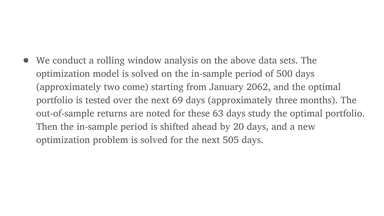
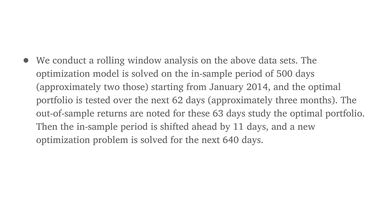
come: come -> those (136, 87)
2062: 2062 -> 2014 (258, 87)
69: 69 -> 62 (178, 100)
20: 20 -> 11 (239, 127)
505: 505 -> 640 (231, 140)
